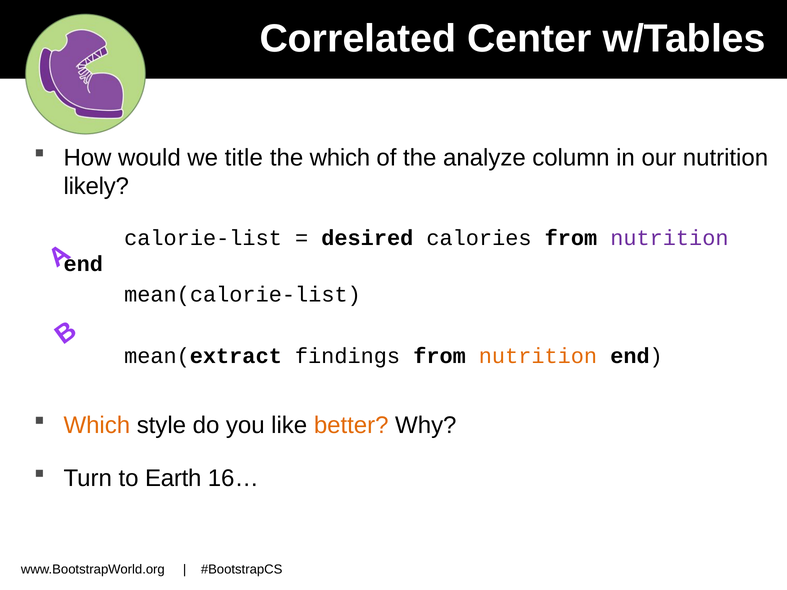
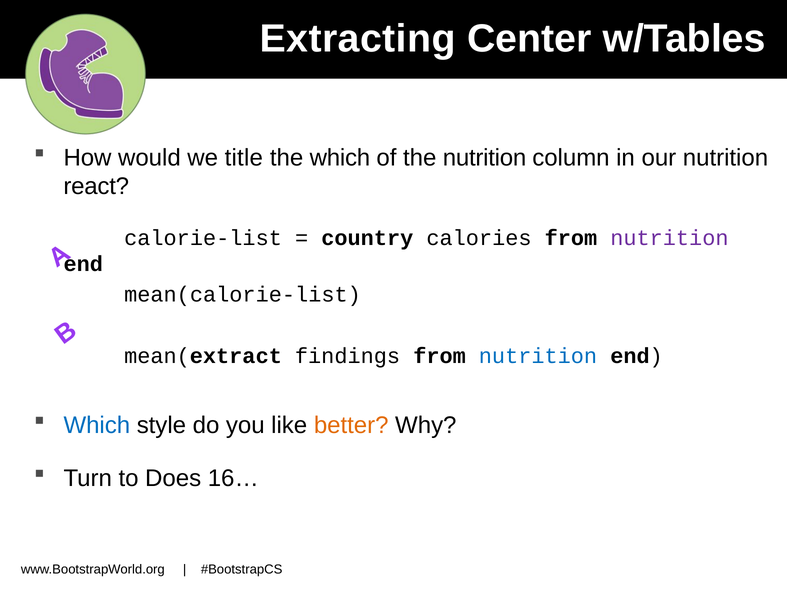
Correlated: Correlated -> Extracting (358, 39)
the analyze: analyze -> nutrition (485, 158)
likely: likely -> react (96, 187)
desired: desired -> country (367, 238)
nutrition colour: orange -> blue (538, 356)
Which colour: orange -> blue (97, 425)
Earth: Earth -> Does (173, 479)
